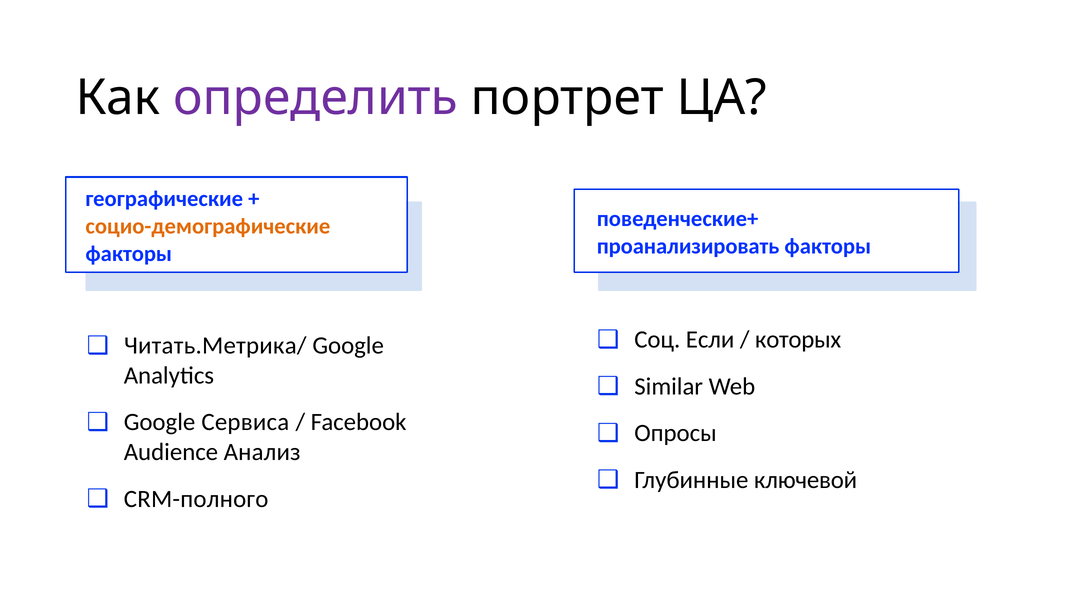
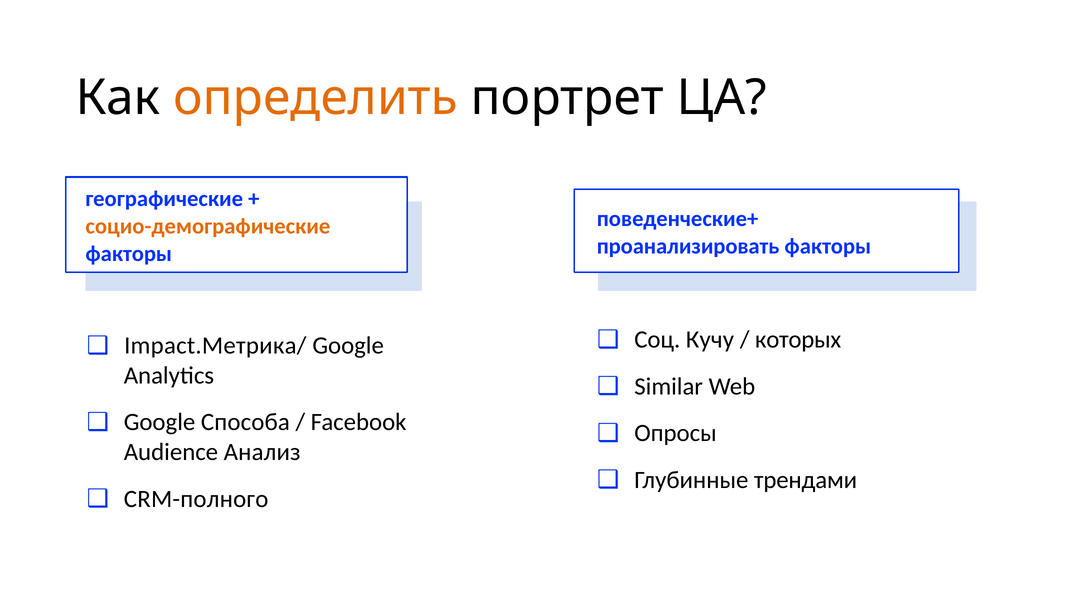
определить colour: purple -> orange (316, 98)
Если: Если -> Кучу (710, 340)
Читать.Метрика/: Читать.Метрика/ -> Impact.Метрика/ (215, 346)
Сервиса: Сервиса -> Способа (245, 423)
ключевой: ключевой -> трендами (806, 480)
